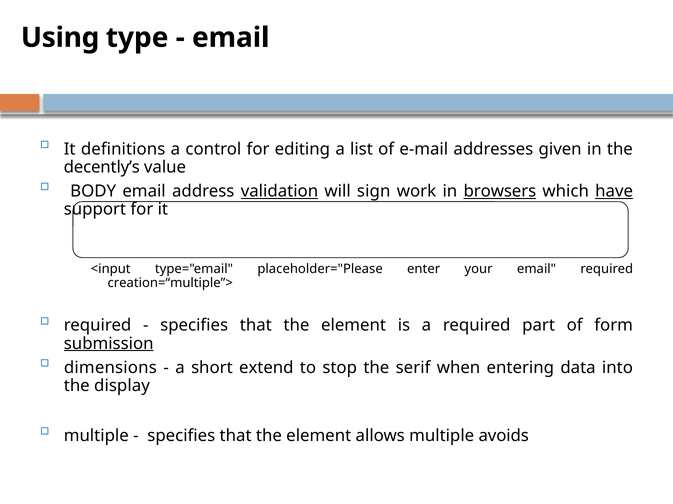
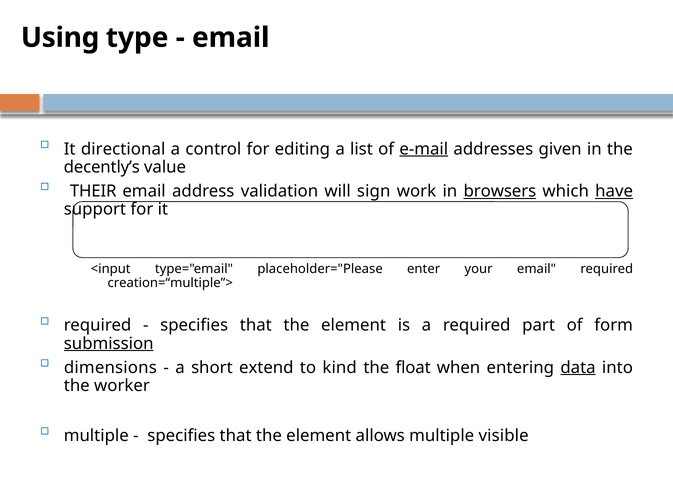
definitions: definitions -> directional (123, 149)
e-mail underline: none -> present (424, 149)
BODY: BODY -> THEIR (93, 191)
validation underline: present -> none (279, 191)
stop: stop -> kind (340, 368)
serif: serif -> float (413, 368)
data underline: none -> present (578, 368)
display: display -> worker (122, 386)
avoids: avoids -> visible (504, 436)
